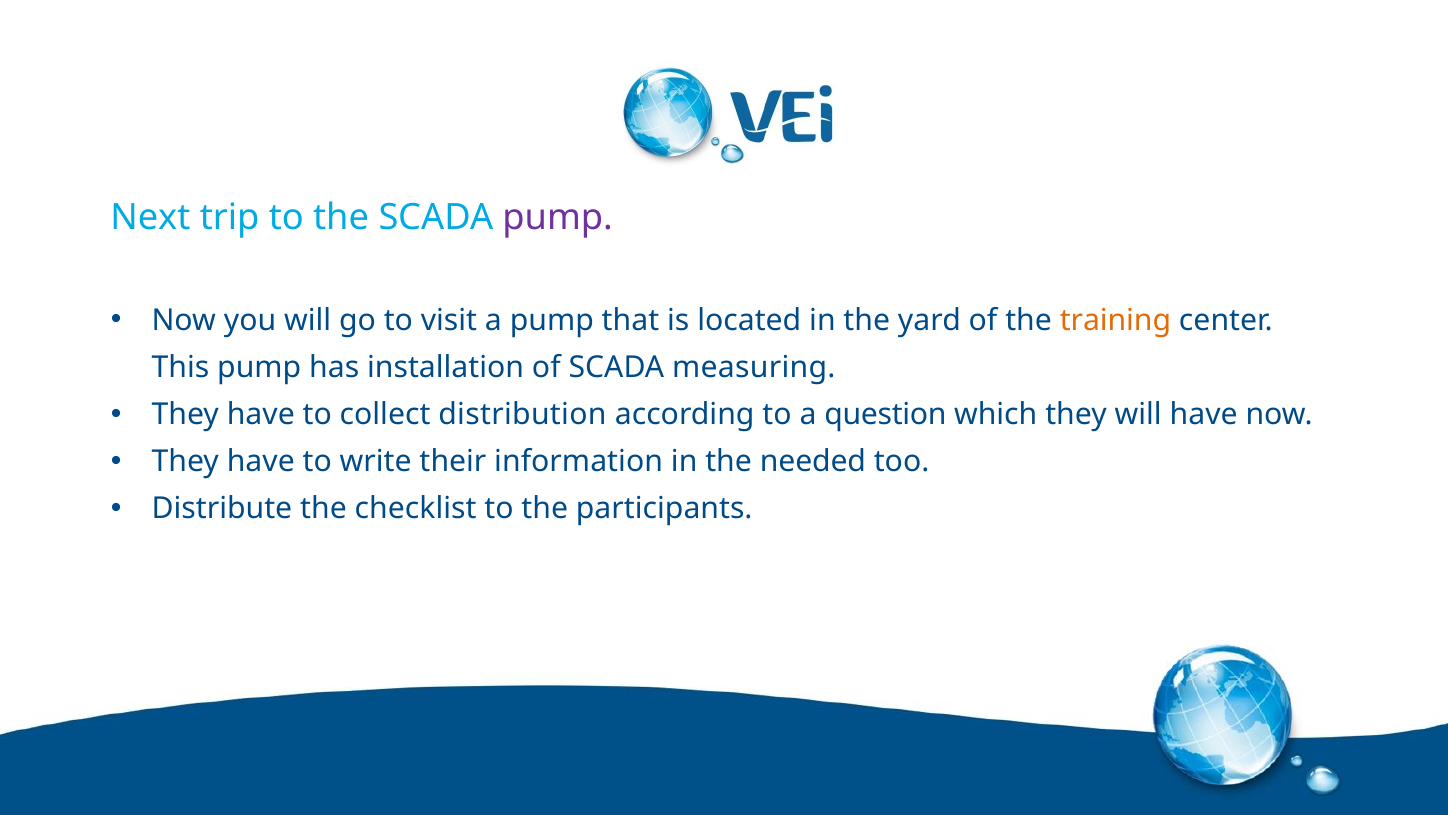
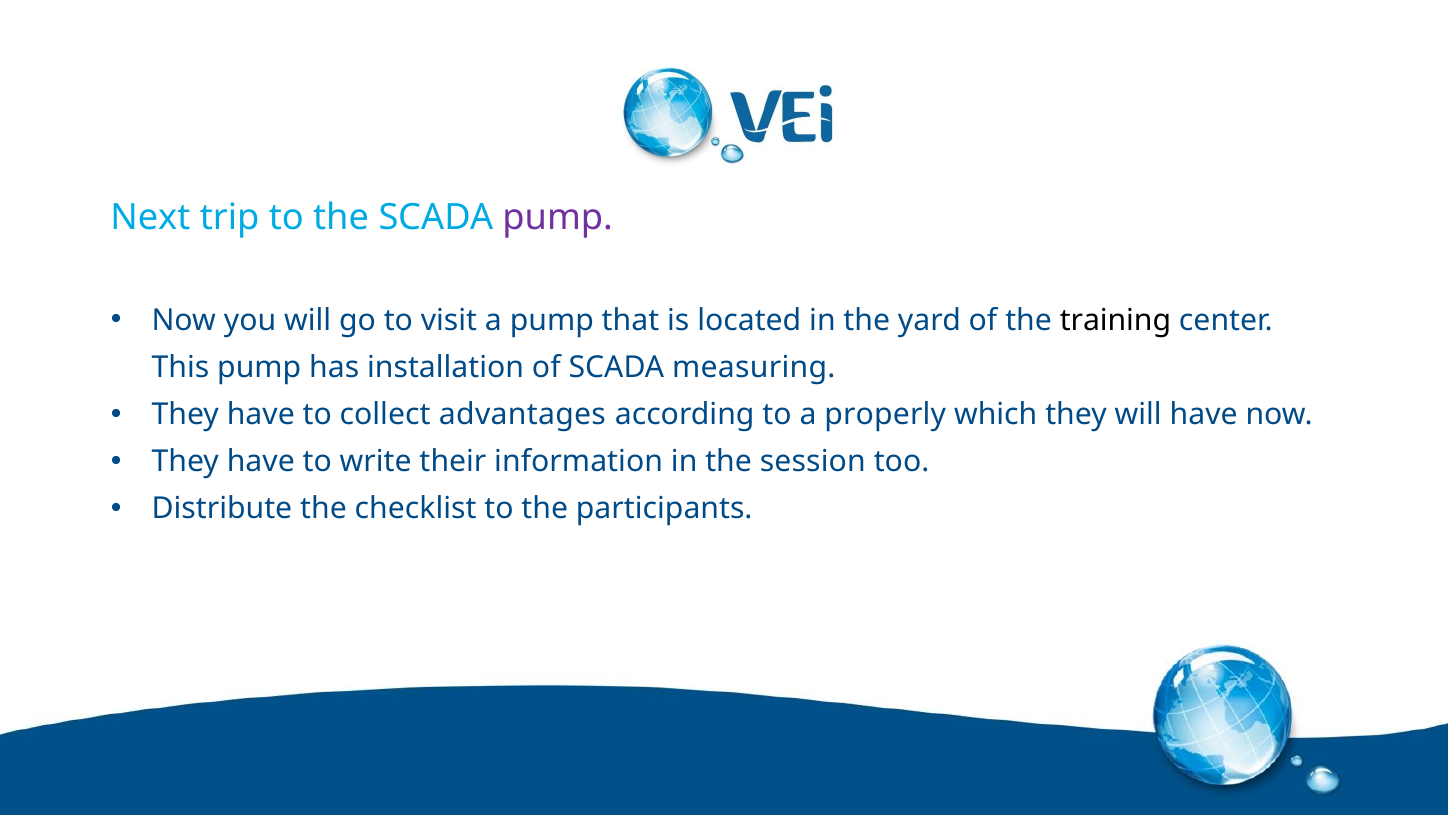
training colour: orange -> black (1115, 320)
distribution: distribution -> advantages (522, 415)
question: question -> properly (885, 415)
needed: needed -> session (813, 462)
